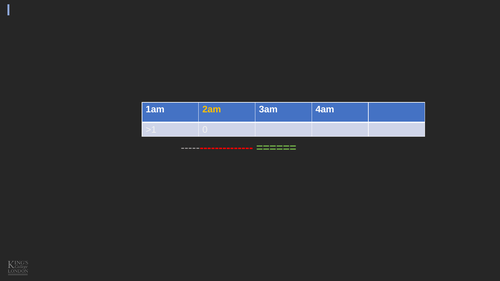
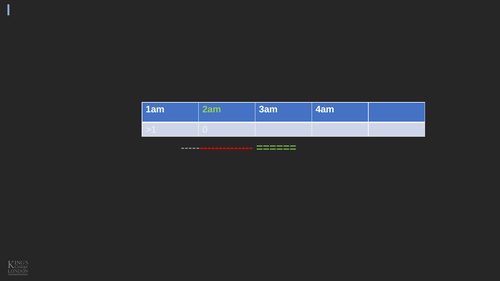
2am colour: yellow -> light green (212, 110)
